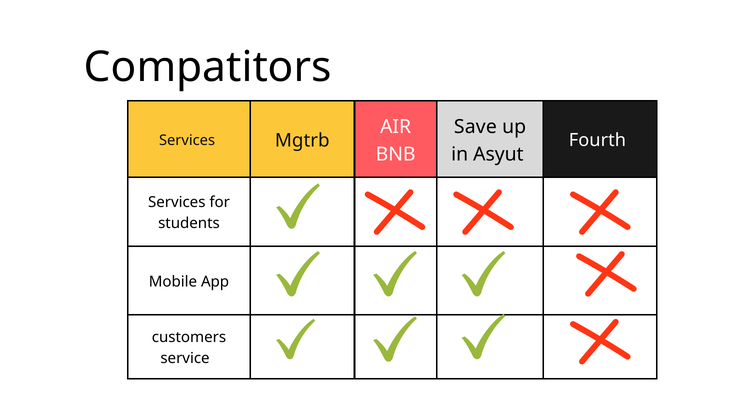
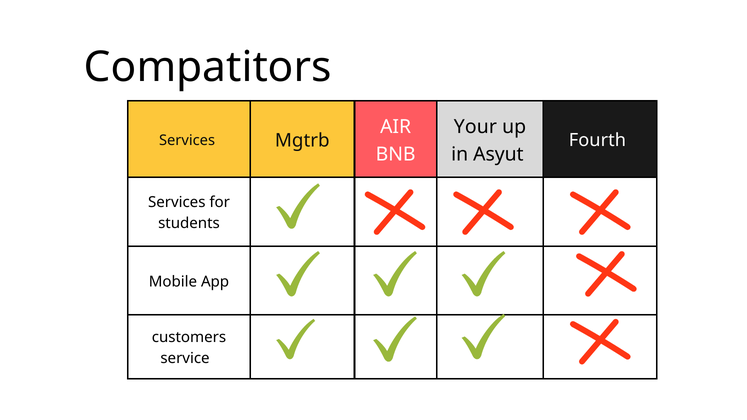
Save: Save -> Your (475, 127)
